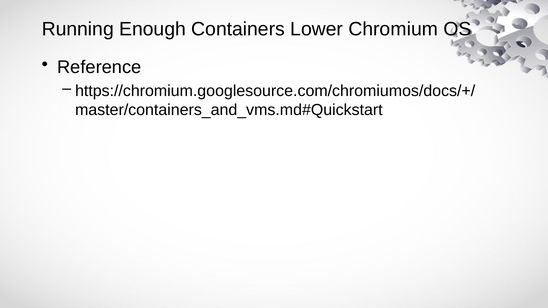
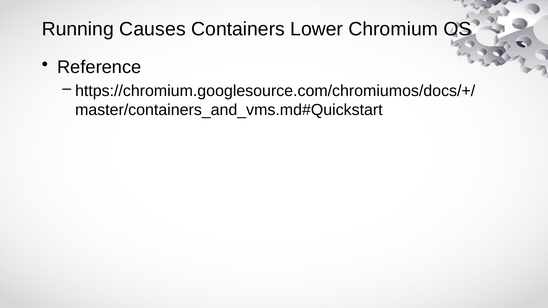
Enough: Enough -> Causes (152, 29)
